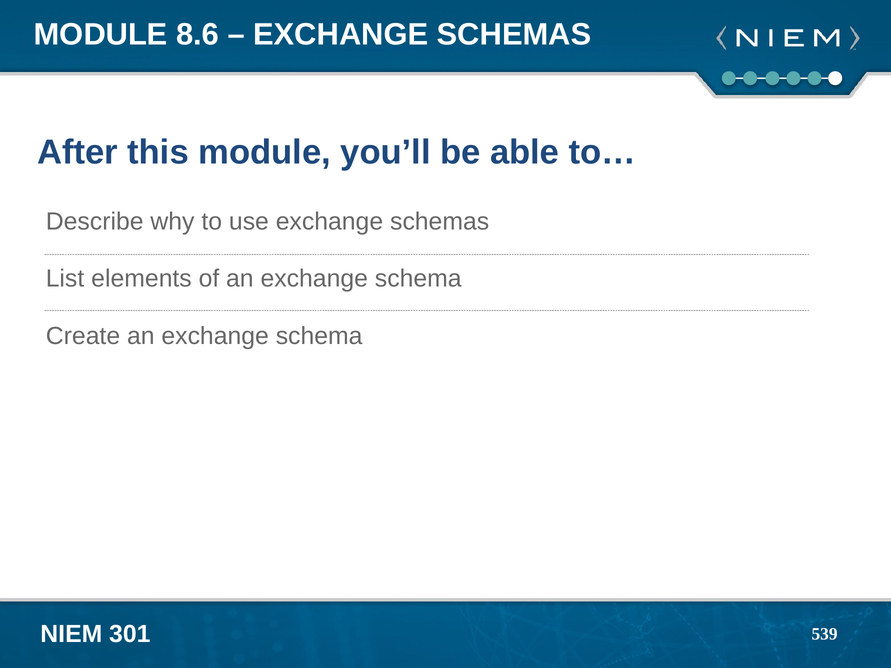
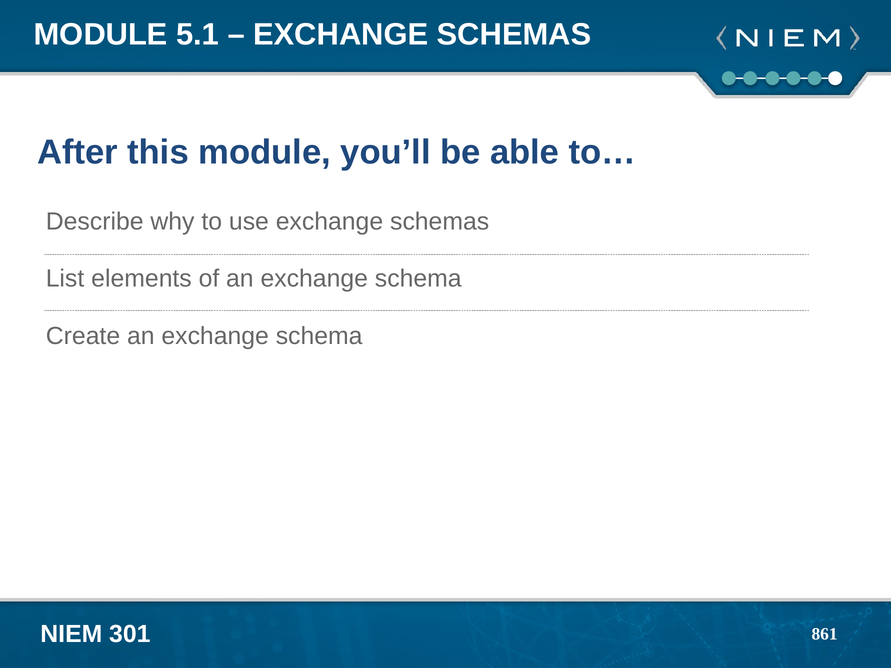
8.6: 8.6 -> 5.1 (198, 34)
539: 539 -> 861 (825, 634)
